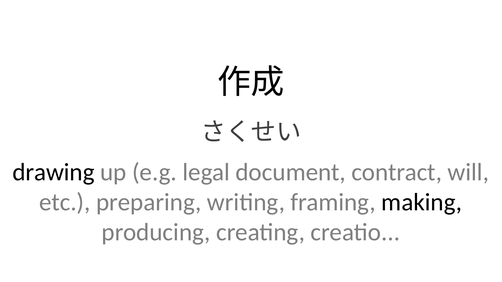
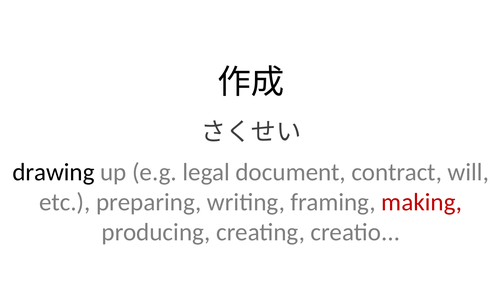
making colour: black -> red (422, 203)
